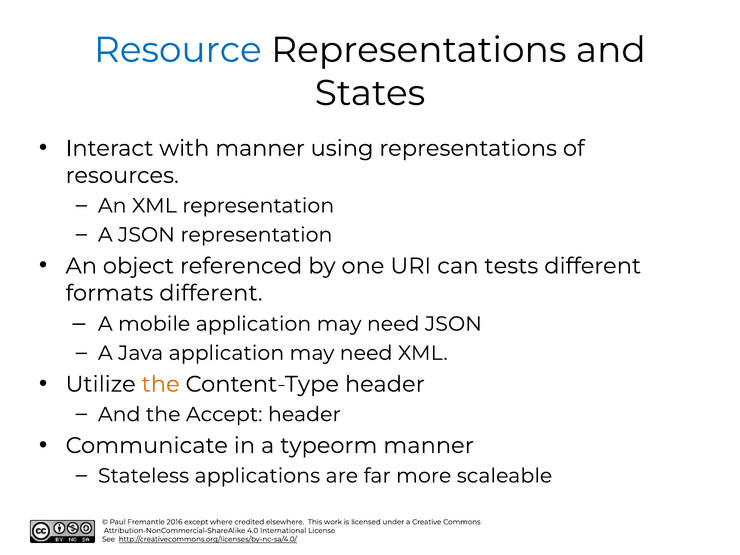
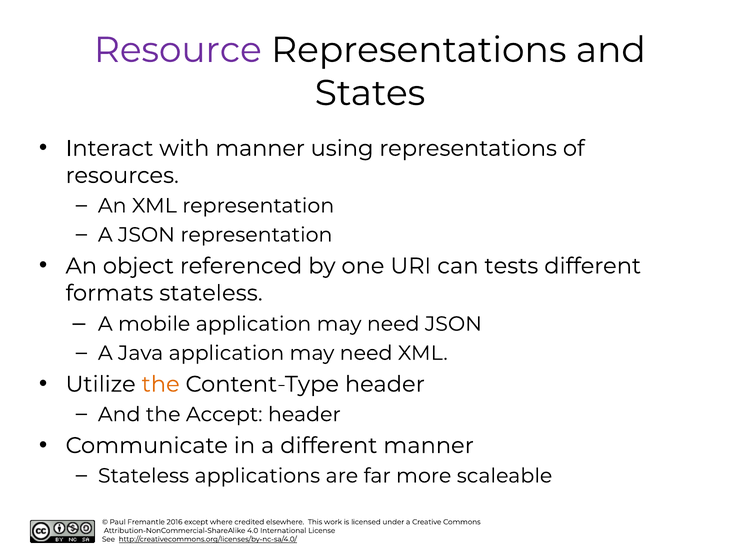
Resource colour: blue -> purple (178, 50)
formats different: different -> stateless (211, 293)
a typeorm: typeorm -> different (329, 446)
